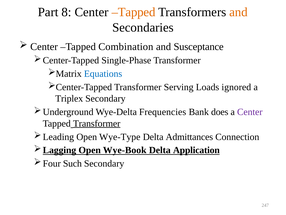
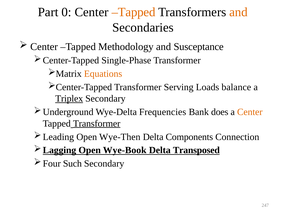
8: 8 -> 0 (66, 12)
Combination: Combination -> Methodology (126, 47)
Equations colour: blue -> orange (103, 74)
ignored: ignored -> balance (236, 87)
Triplex underline: none -> present (69, 98)
Center colour: purple -> orange (250, 112)
Wye-Type: Wye-Type -> Wye-Then (120, 137)
Admittances: Admittances -> Components (189, 137)
Application: Application -> Transposed (196, 150)
